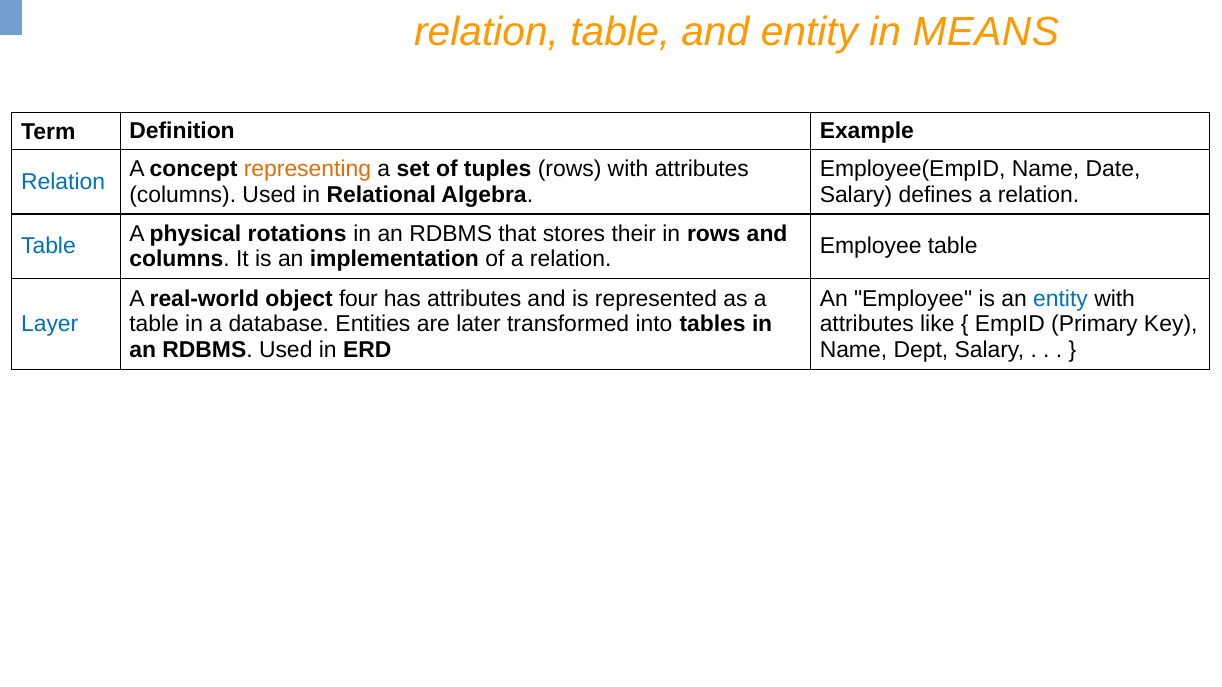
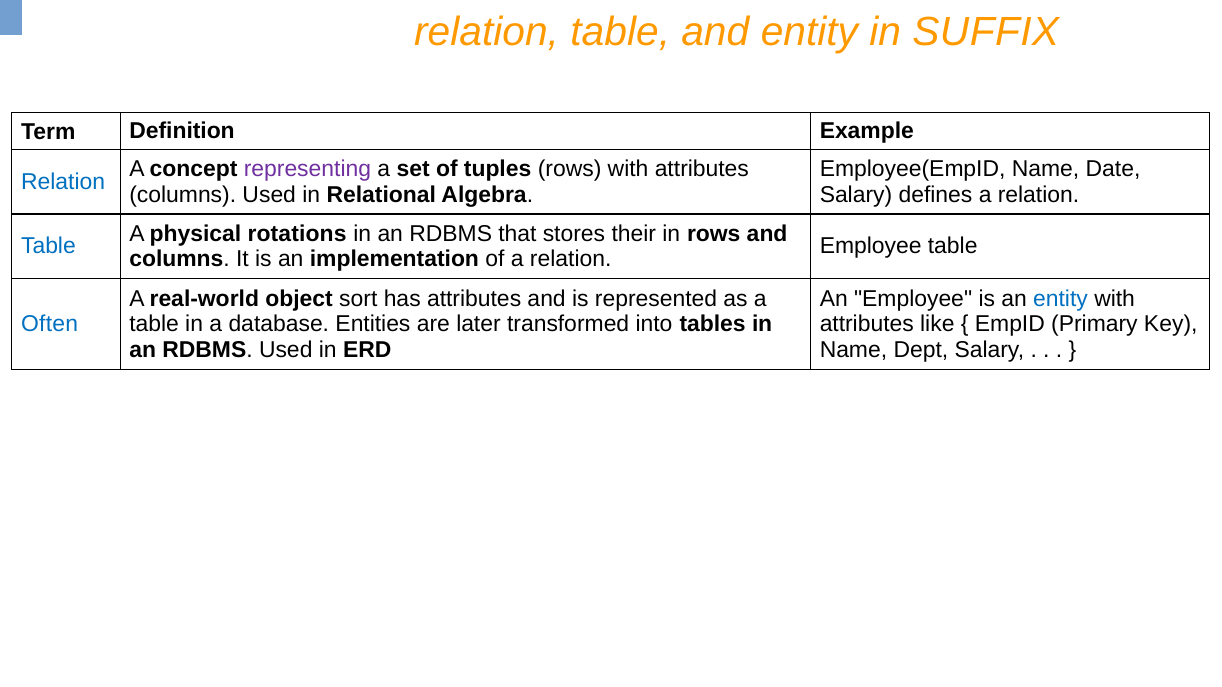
MEANS: MEANS -> SUFFIX (986, 32)
representing colour: orange -> purple (307, 170)
four: four -> sort (358, 299)
Layer: Layer -> Often (50, 325)
